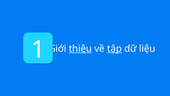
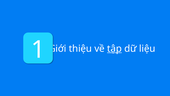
thiệu underline: present -> none (80, 48)
